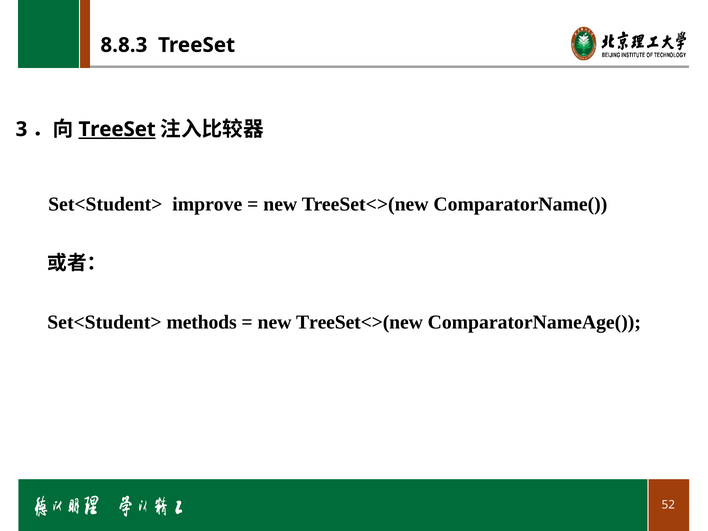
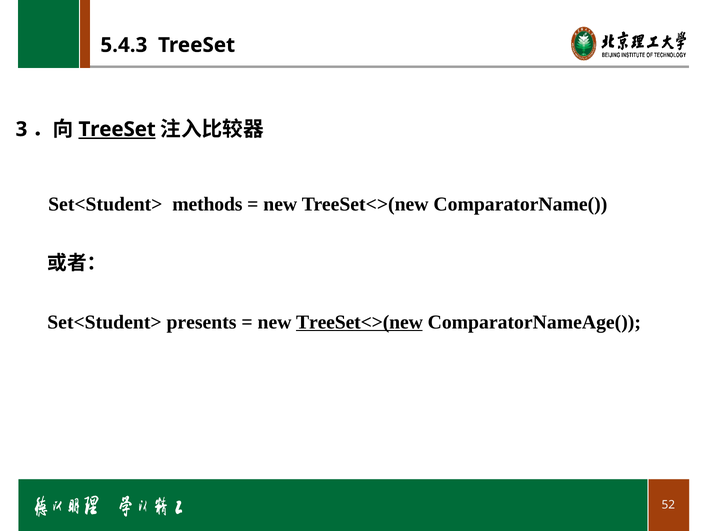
8.8.3: 8.8.3 -> 5.4.3 (124, 45)
improve: improve -> methods (207, 204)
methods: methods -> presents (202, 322)
TreeSet<>(new underline: none -> present (359, 322)
